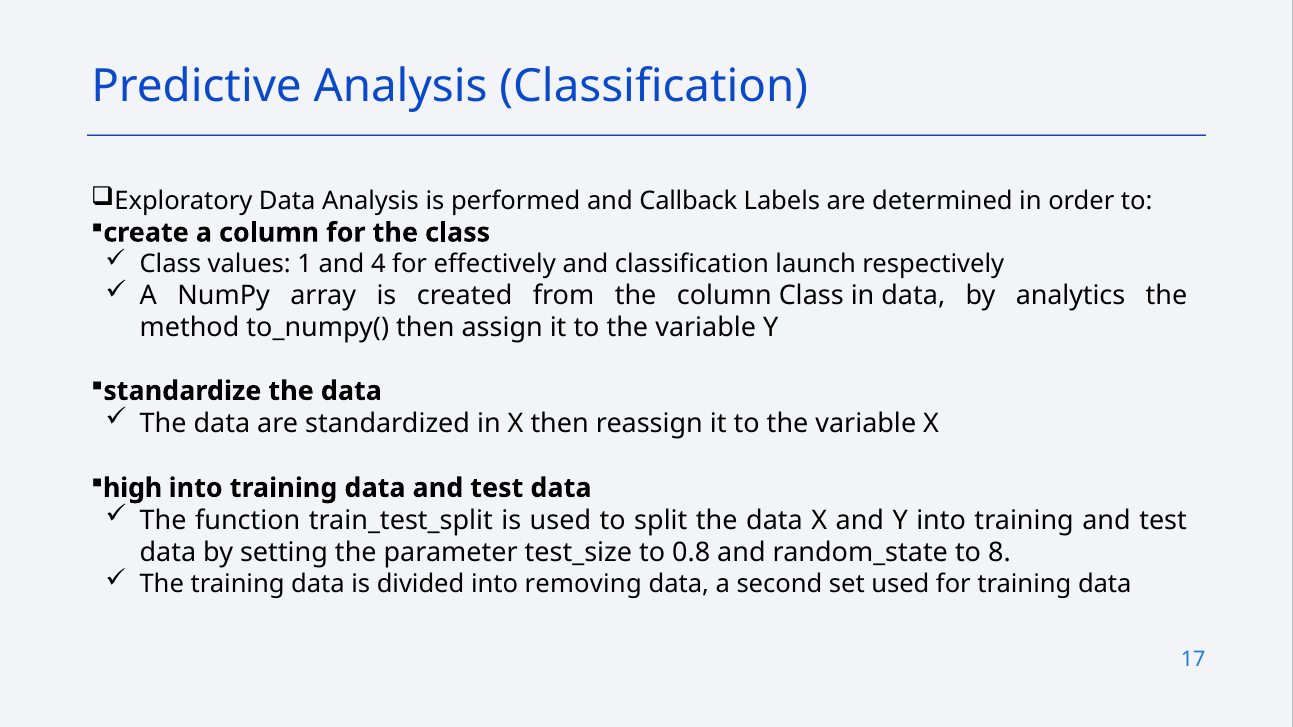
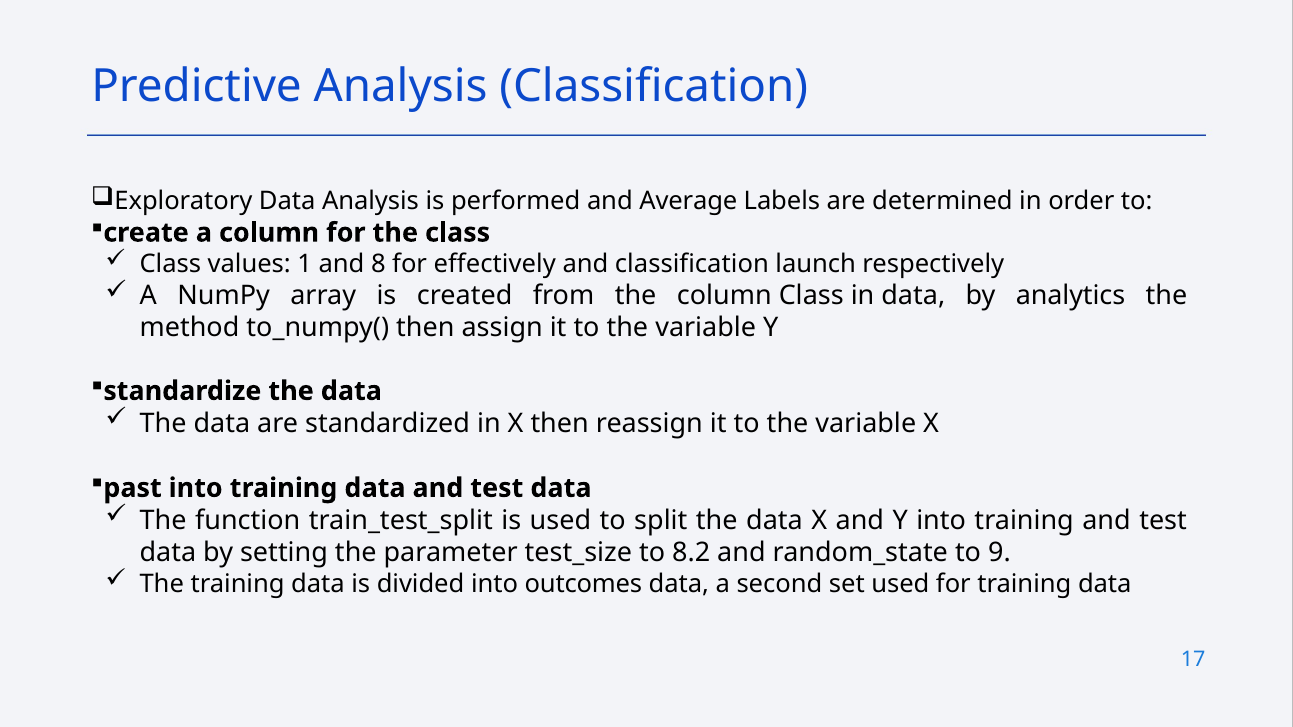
Callback: Callback -> Average (688, 201)
4: 4 -> 8 (378, 264)
high: high -> past (132, 488)
0.8: 0.8 -> 8.2 (691, 553)
8: 8 -> 9 (999, 553)
removing: removing -> outcomes (583, 584)
